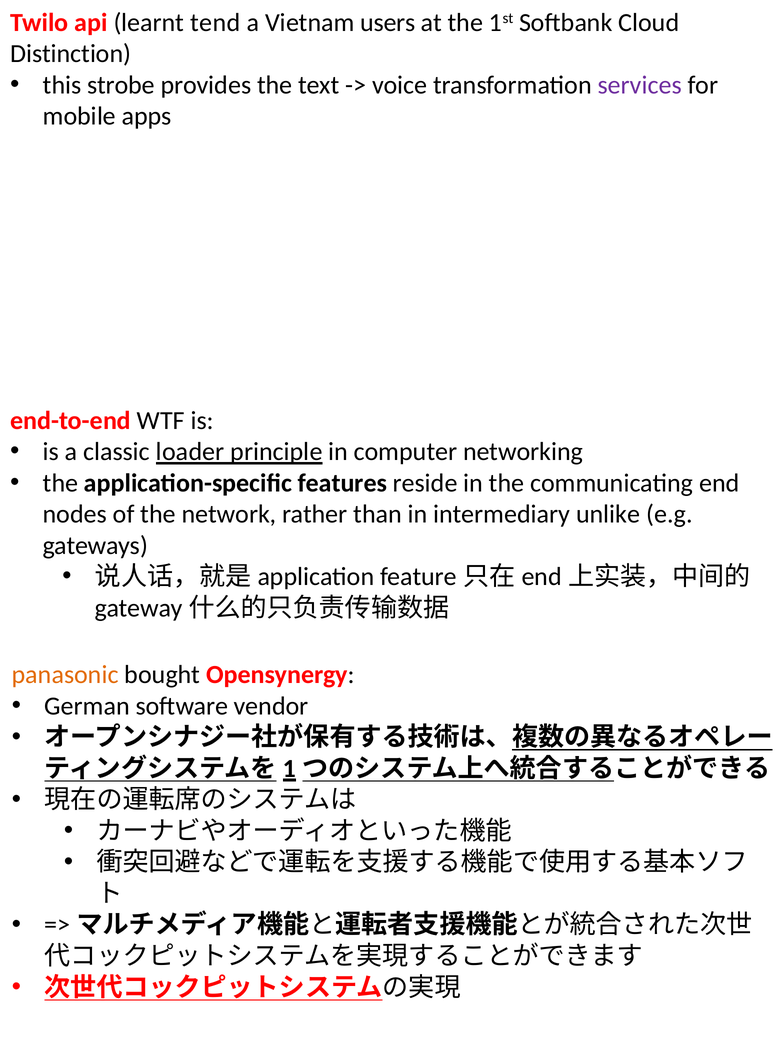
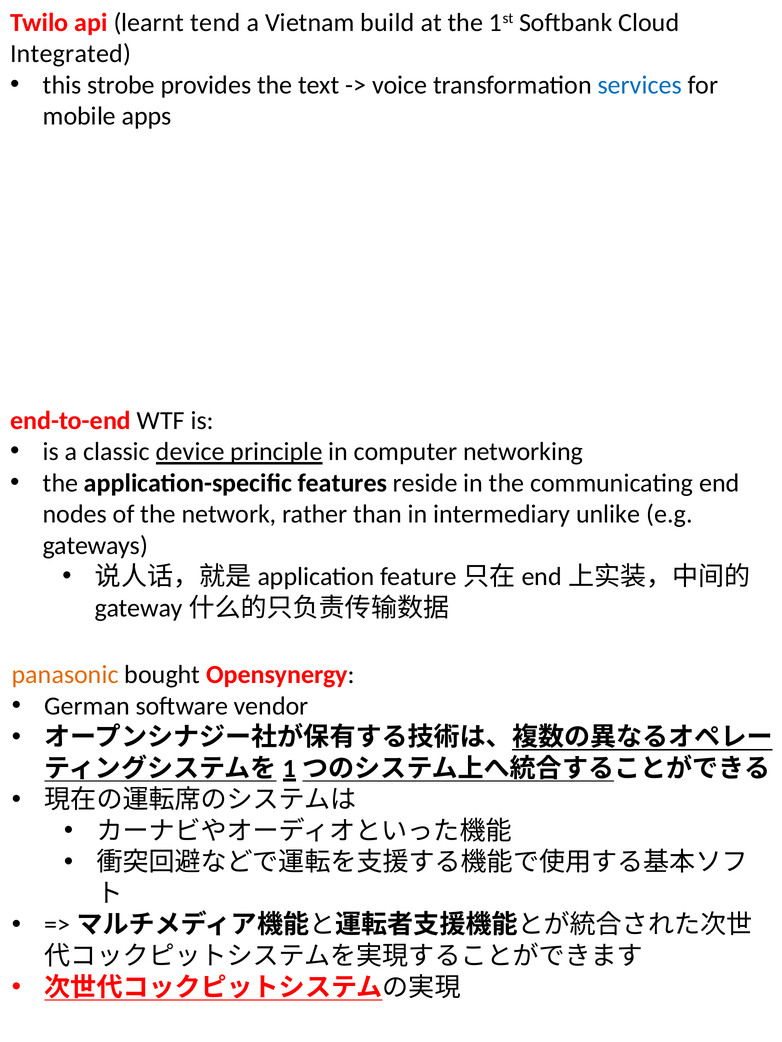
users: users -> build (388, 23)
Distinction: Distinction -> Integrated (71, 54)
services colour: purple -> blue (640, 85)
loader: loader -> device (190, 452)
